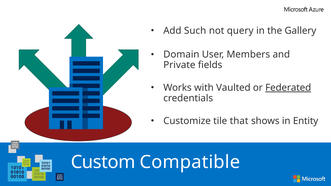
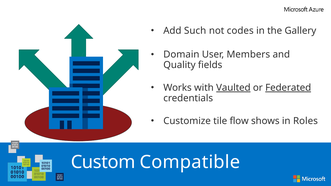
query: query -> codes (240, 31)
Private: Private -> Quality (179, 65)
Vaulted underline: none -> present (233, 88)
that: that -> flow (239, 121)
Entity: Entity -> Roles (305, 121)
